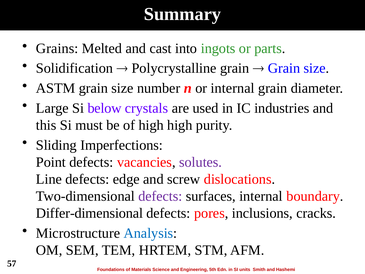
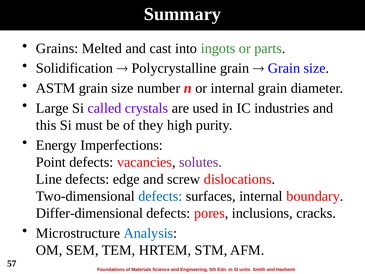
below: below -> called (105, 108)
of high: high -> they (151, 125)
Sliding: Sliding -> Energy (56, 145)
defects colour: purple -> blue (160, 196)
